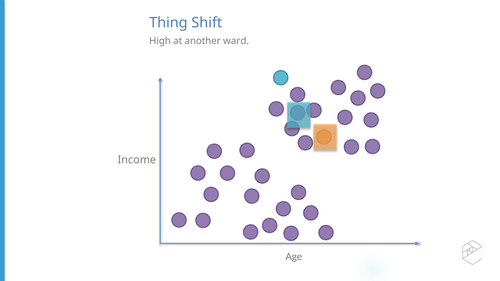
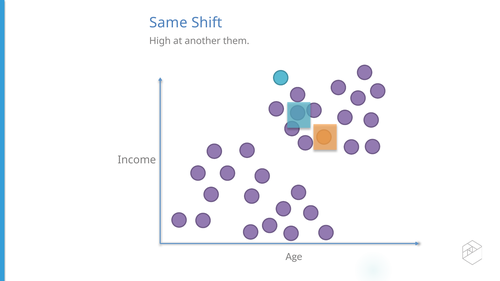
Thing: Thing -> Same (168, 23)
ward: ward -> them (236, 41)
